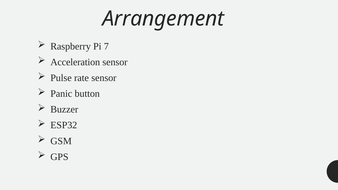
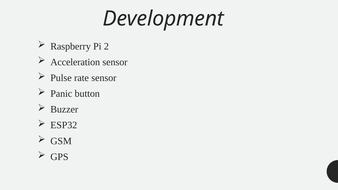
Arrangement: Arrangement -> Development (163, 19)
7: 7 -> 2 (106, 46)
